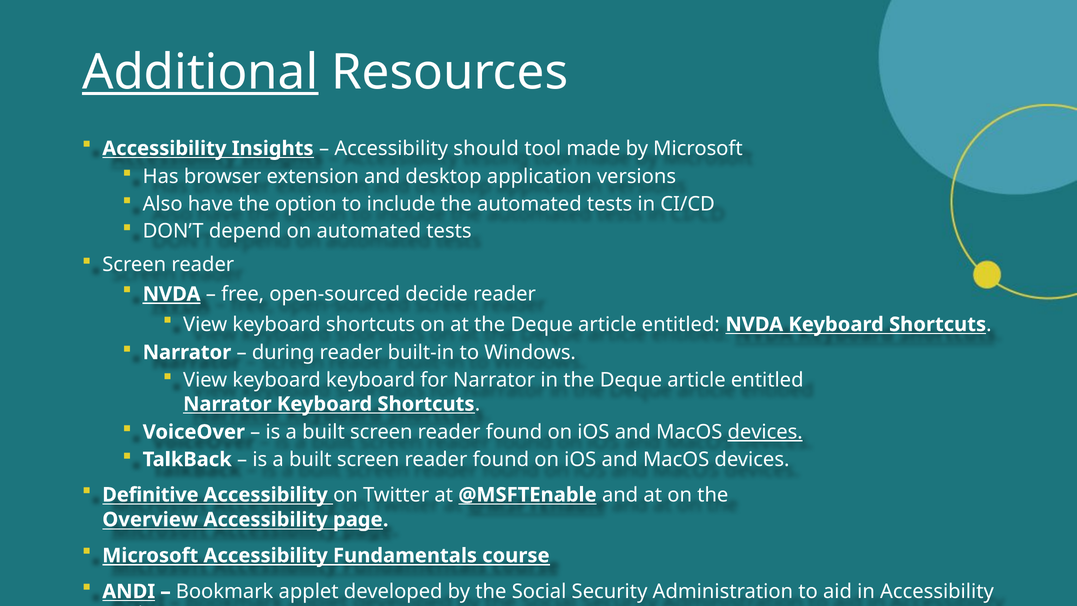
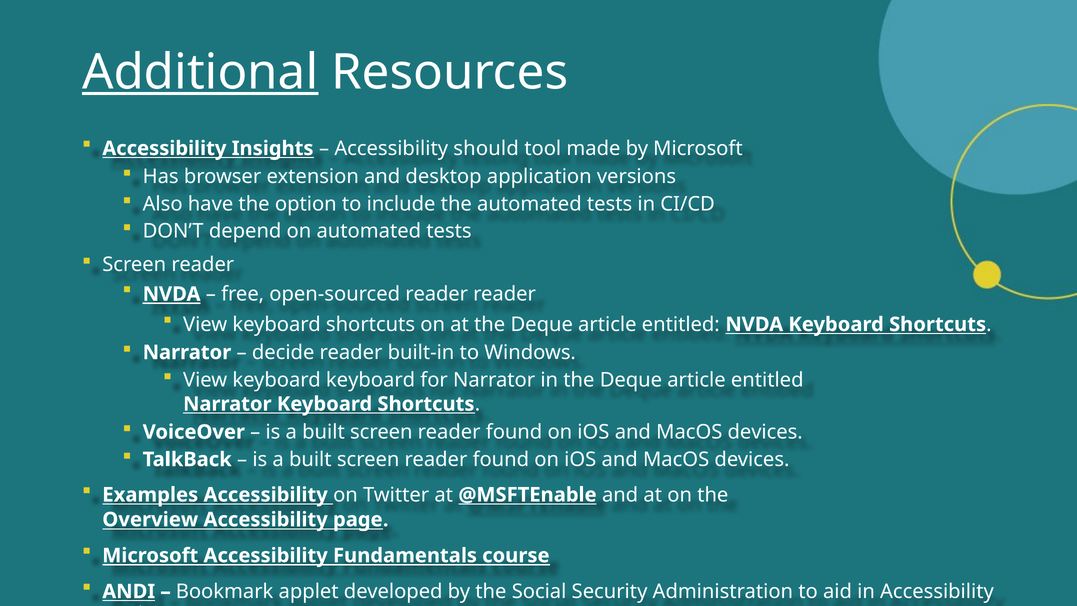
open-sourced decide: decide -> reader (437, 294)
during: during -> decide (283, 352)
devices underline: present -> none (765, 432)
Definitive: Definitive -> Examples (150, 495)
